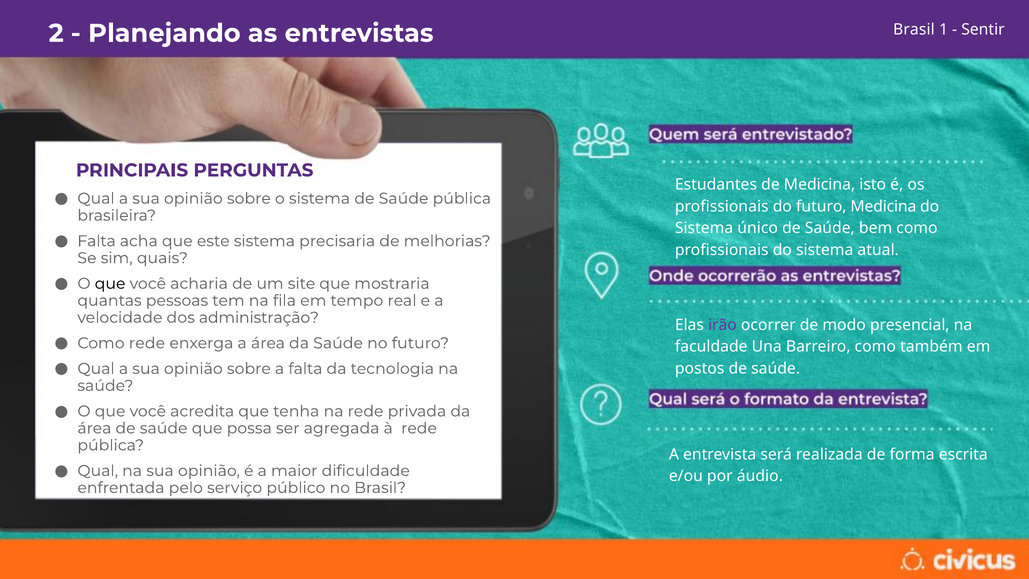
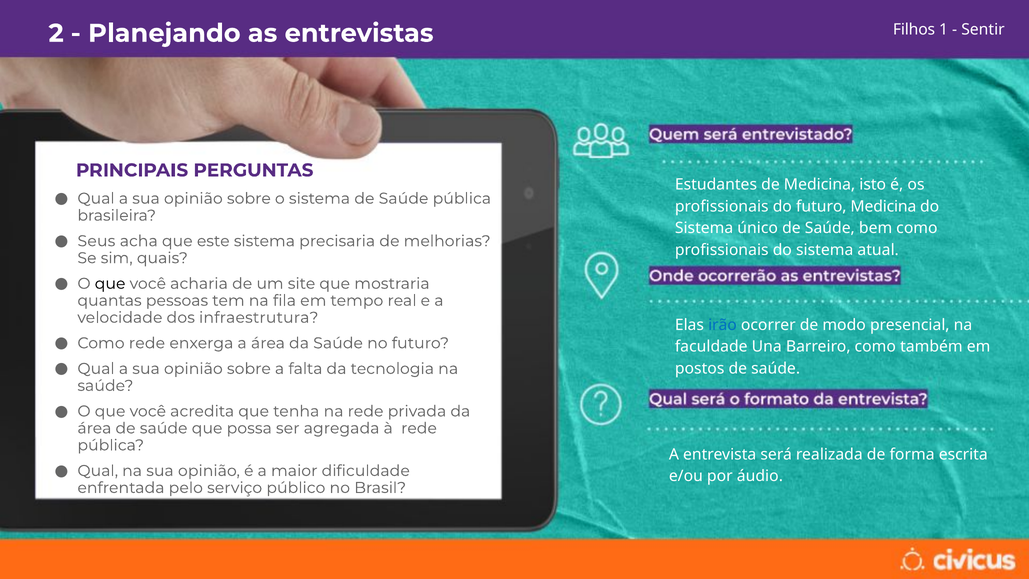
Brasil: Brasil -> Filhos (914, 30)
Falta: Falta -> Seus (96, 241)
administração: administração -> infraestrutura (259, 317)
irão colour: purple -> blue (722, 325)
